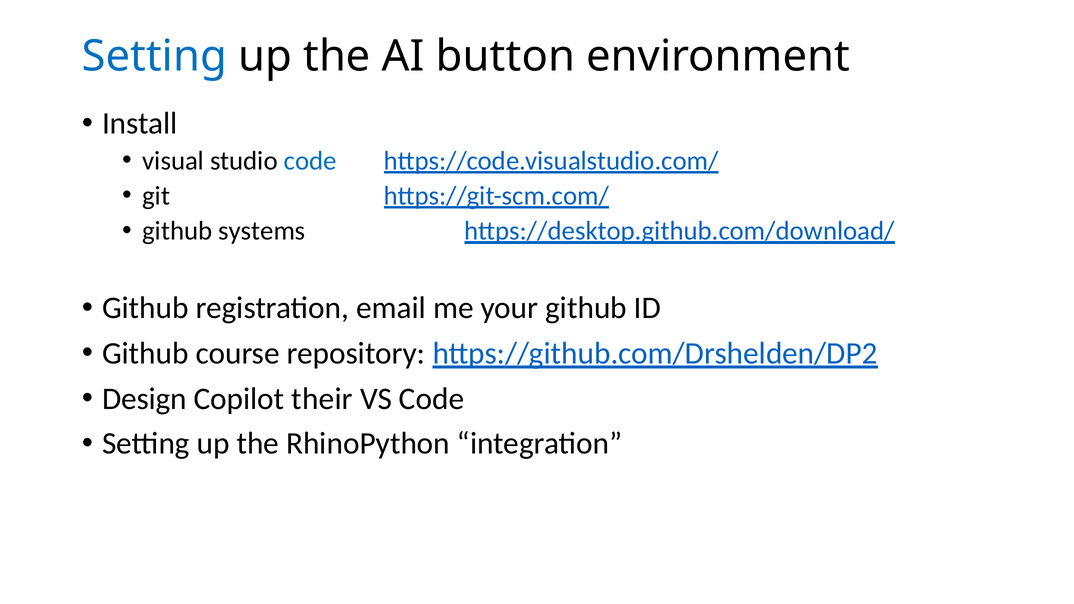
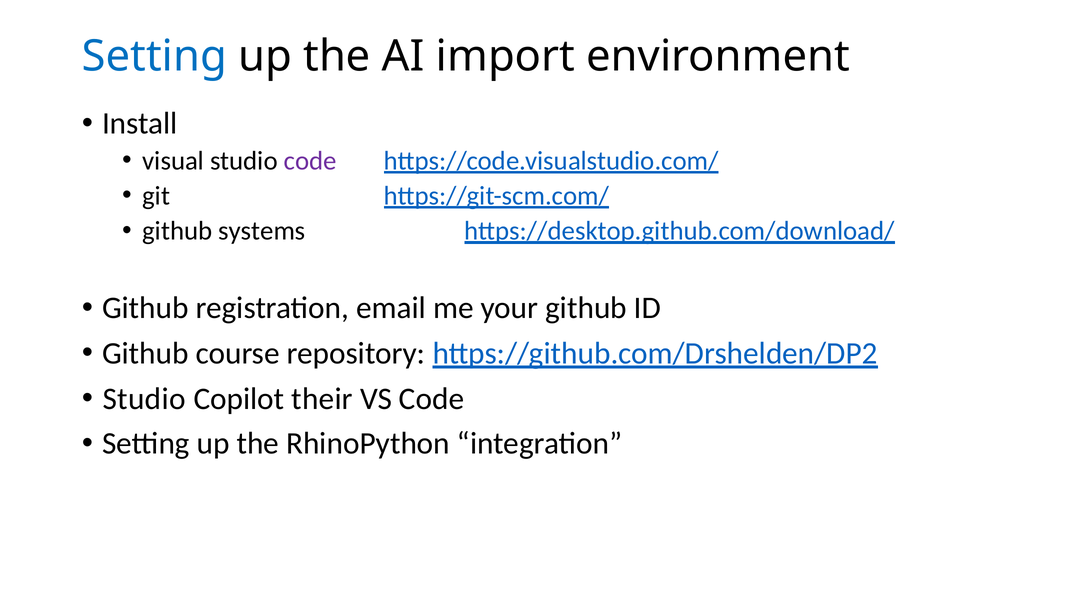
button: button -> import (506, 56)
code colour: blue -> purple (310, 161)
Design: Design -> Studio (144, 399)
